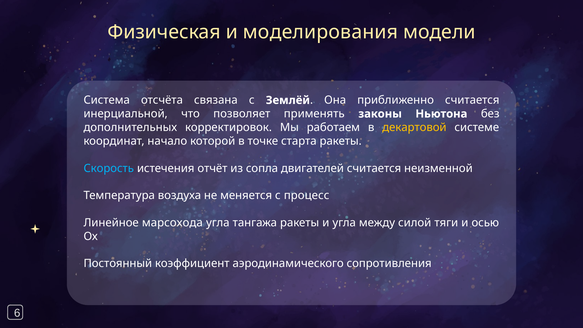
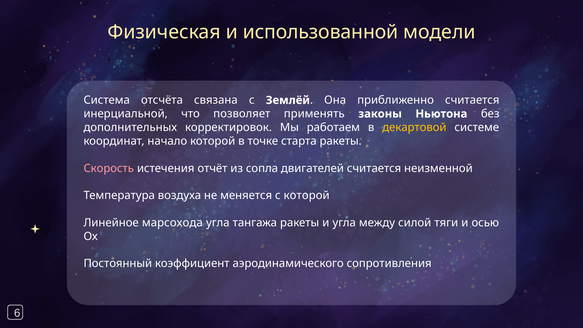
моделирования: моделирования -> использованной (321, 32)
Скорость colour: light blue -> pink (109, 168)
с процесс: процесс -> которой (307, 195)
